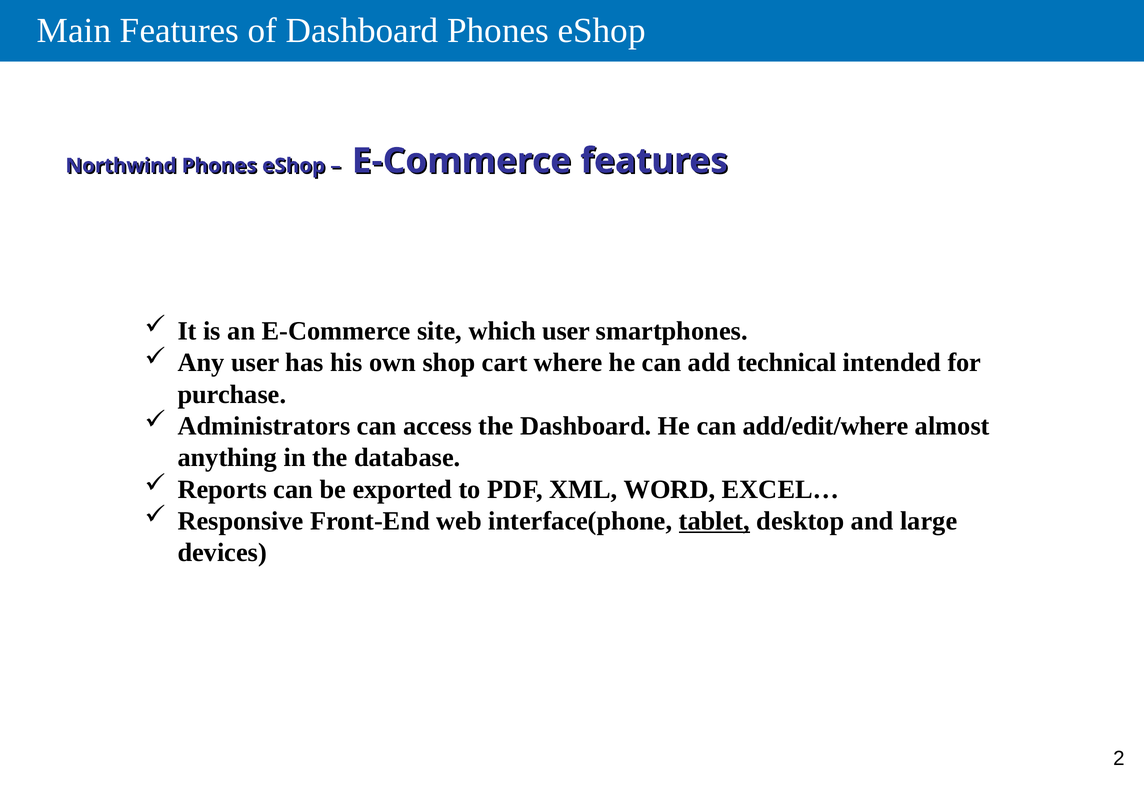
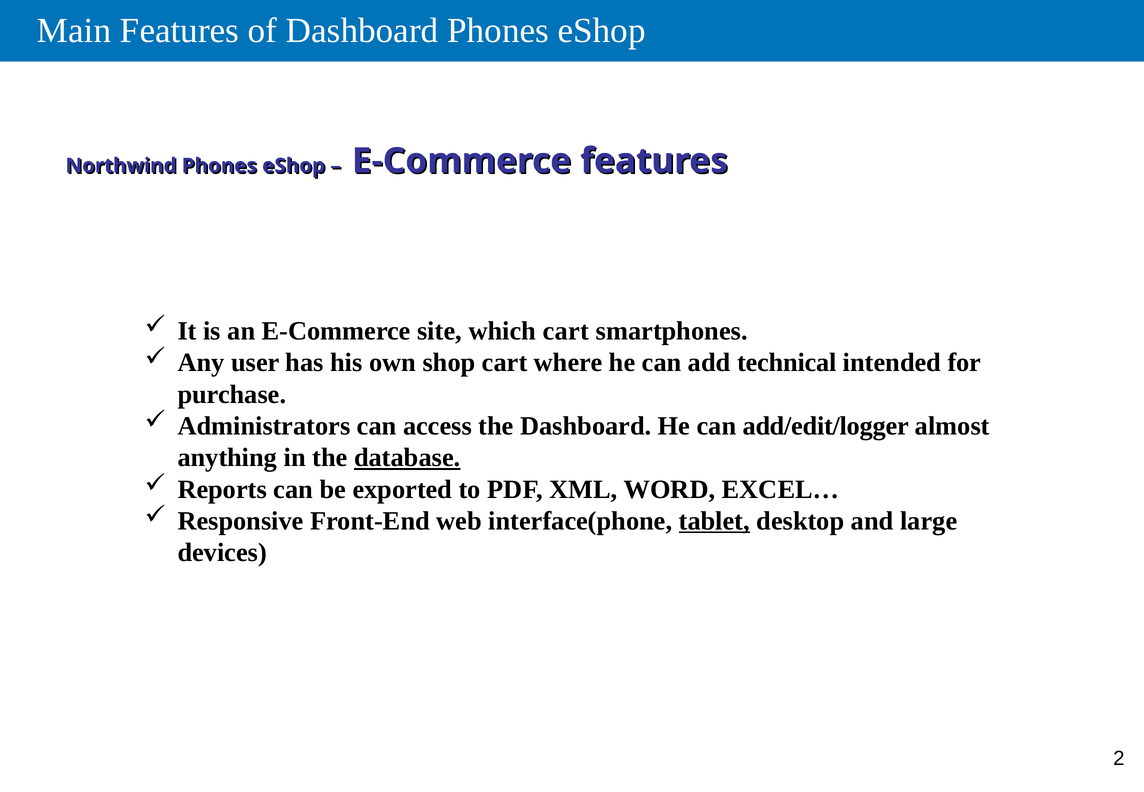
which user: user -> cart (566, 331)
add/edit/where: add/edit/where -> add/edit/logger (826, 426)
database underline: none -> present (407, 458)
